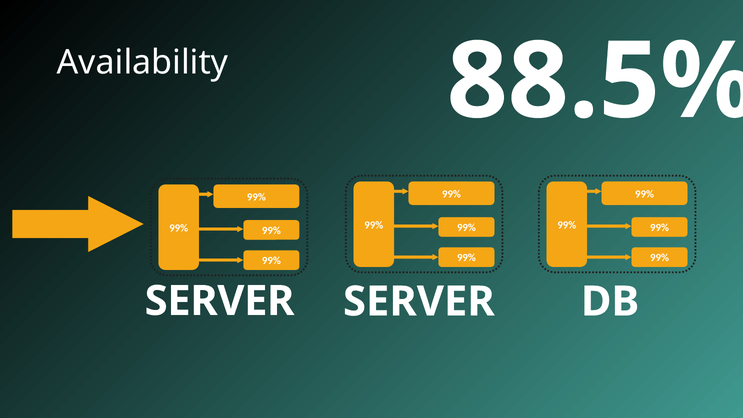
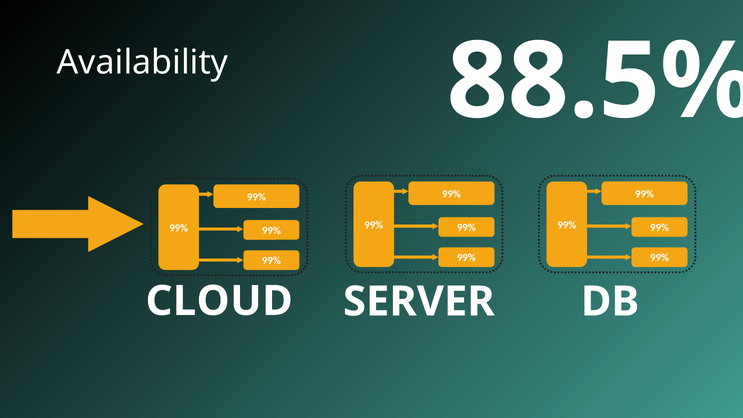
SERVER: SERVER -> CLOUD (219, 301)
